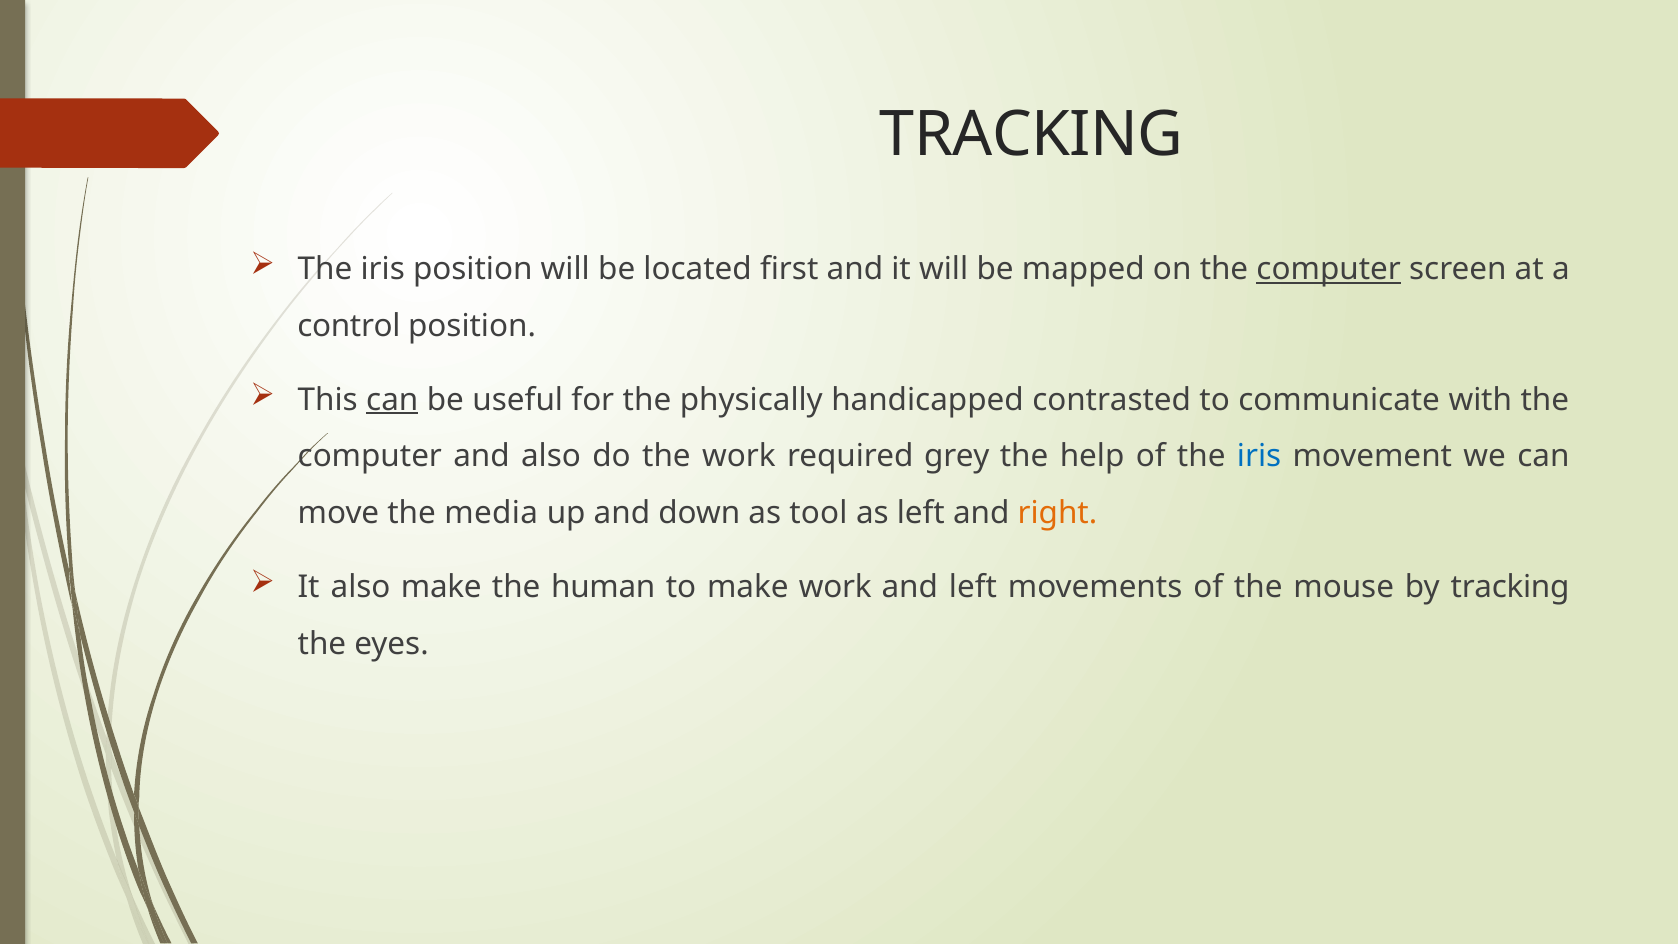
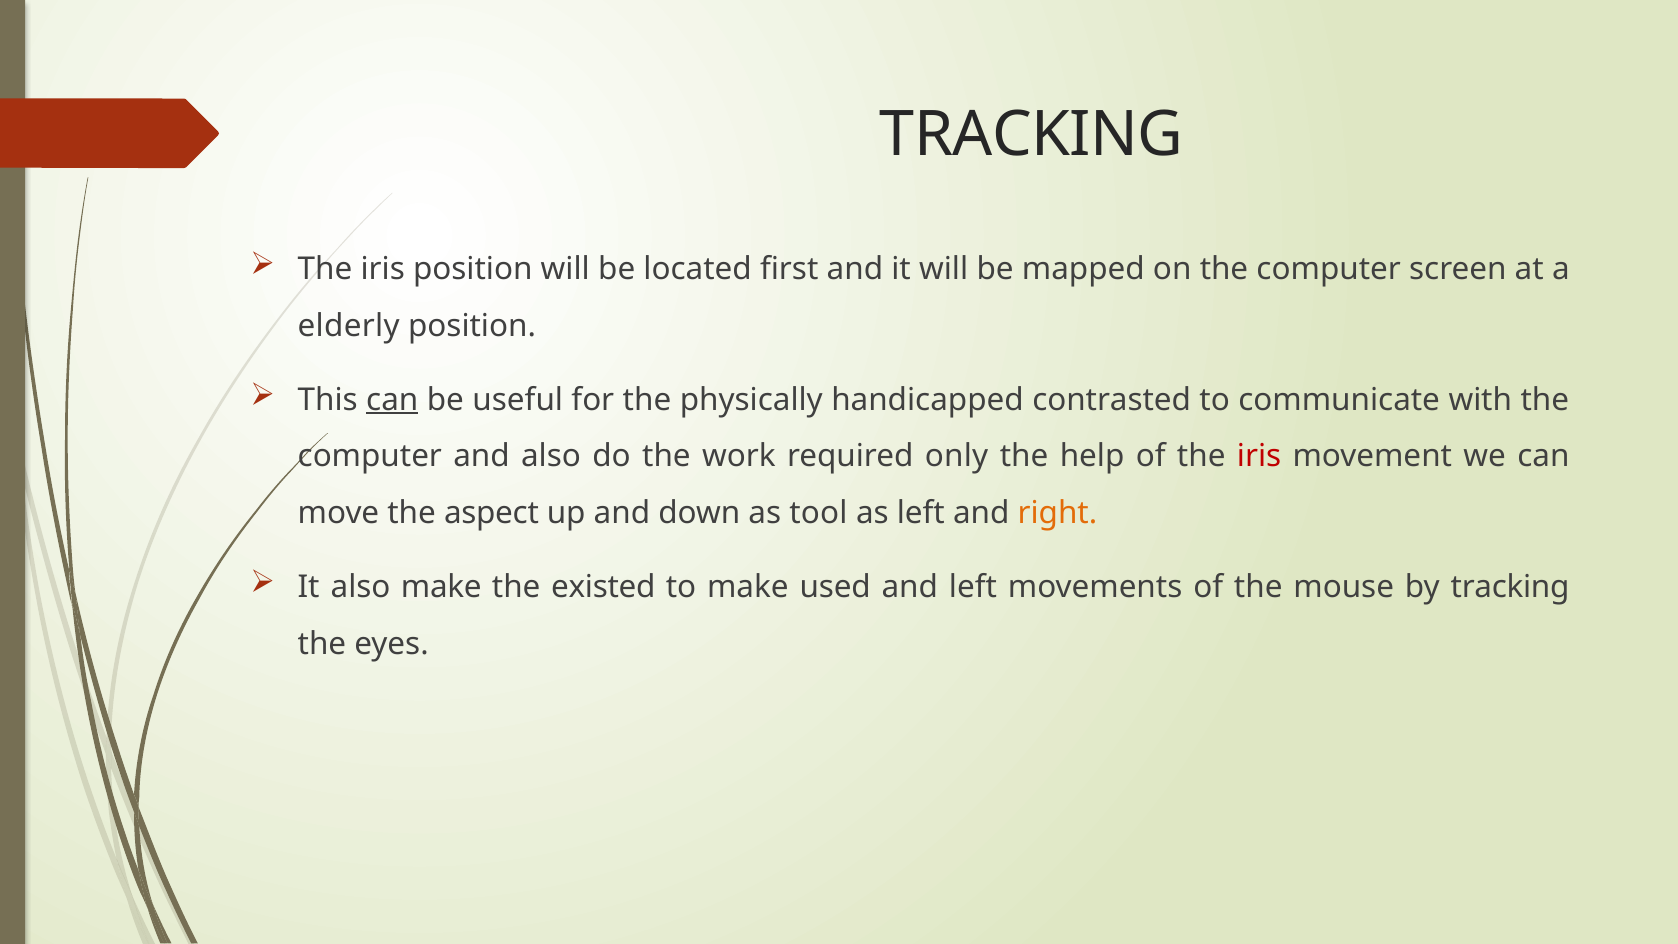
computer underline: present -> none (1329, 269)
control: control -> elderly (349, 326)
grey: grey -> only (957, 456)
iris colour: blue -> red (1259, 456)
media: media -> aspect (491, 513)
human: human -> existed (603, 587)
make work: work -> used (835, 587)
